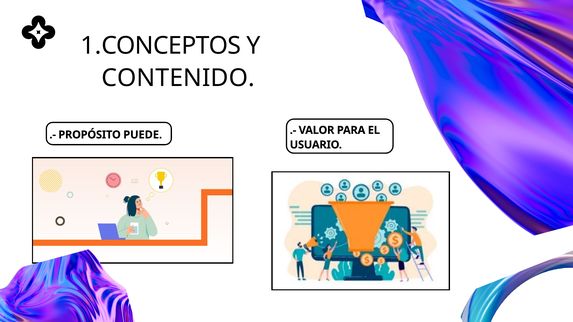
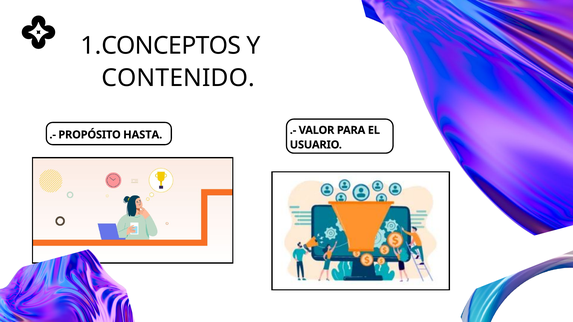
PUEDE: PUEDE -> HASTA (143, 135)
